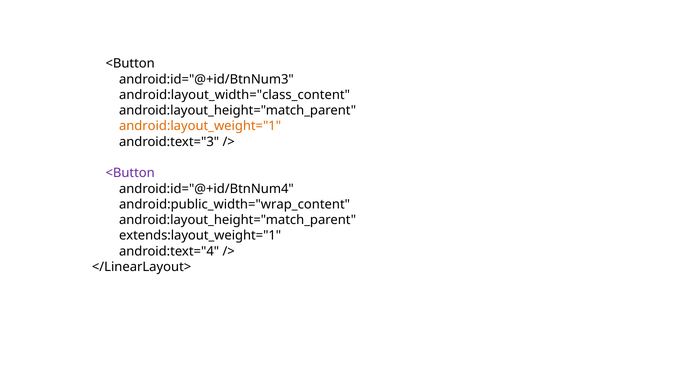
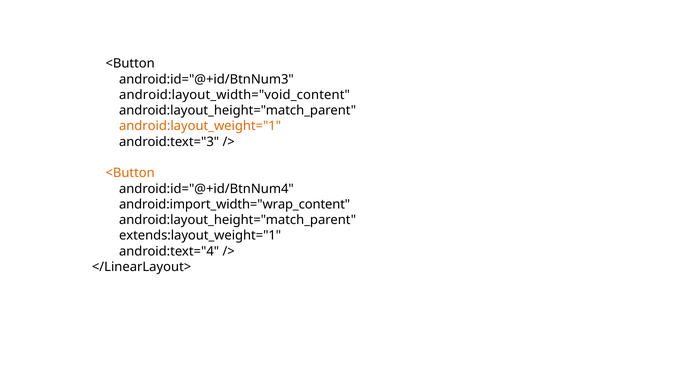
android:layout_width="class_content: android:layout_width="class_content -> android:layout_width="void_content (234, 95)
<Button colour: purple -> orange (130, 173)
android:public_width="wrap_content: android:public_width="wrap_content -> android:import_width="wrap_content (235, 204)
